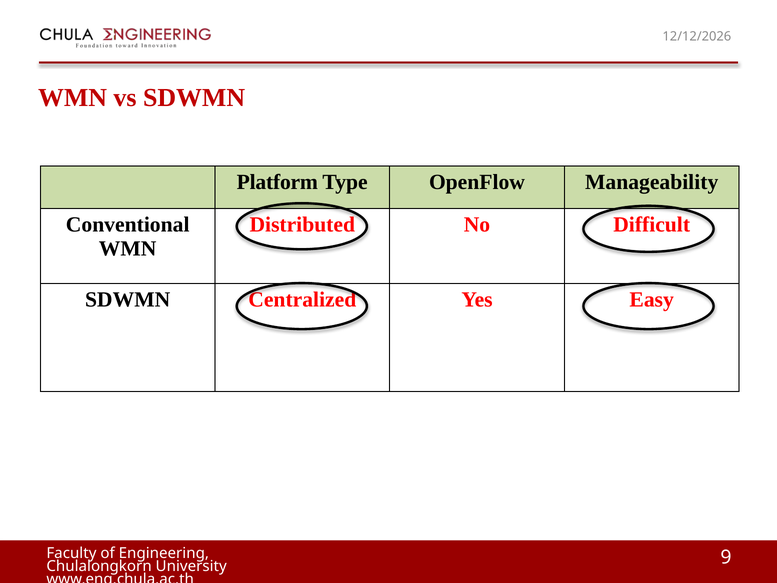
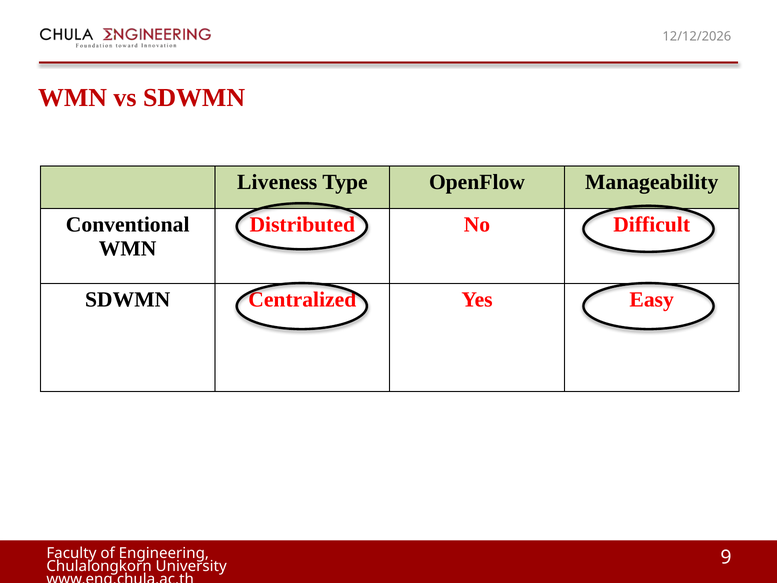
Platform: Platform -> Liveness (277, 182)
